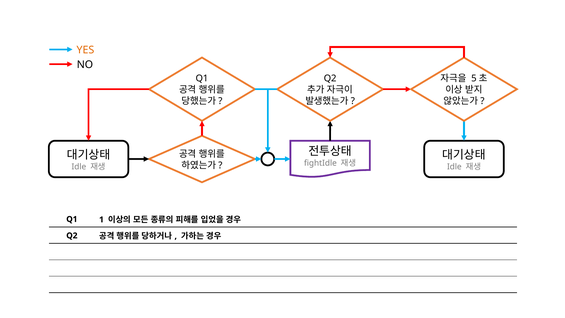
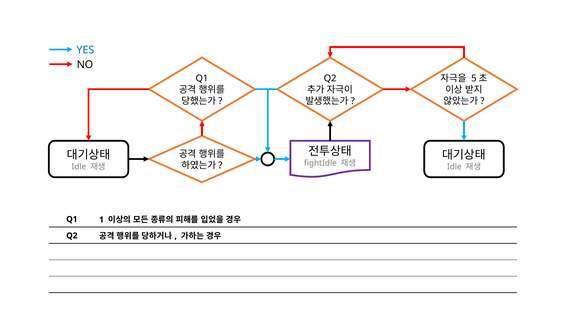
YES colour: orange -> blue (85, 50)
